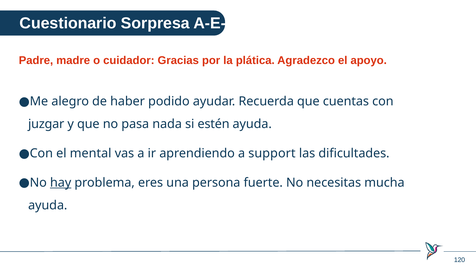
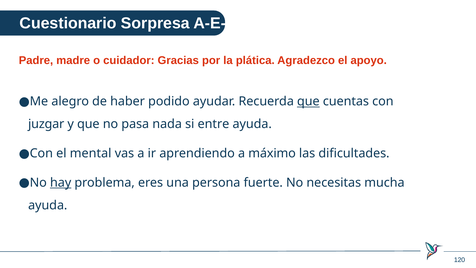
que underline: none -> present (308, 101)
estén: estén -> entre (213, 124)
support: support -> máximo (272, 153)
